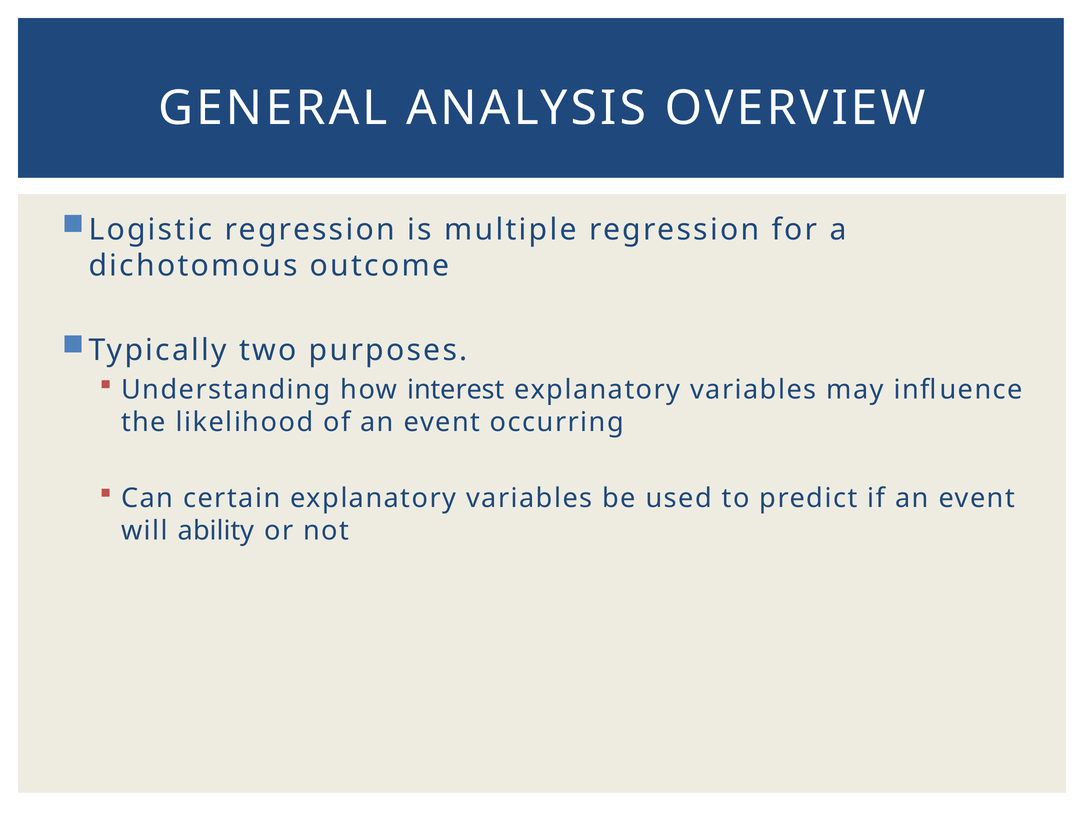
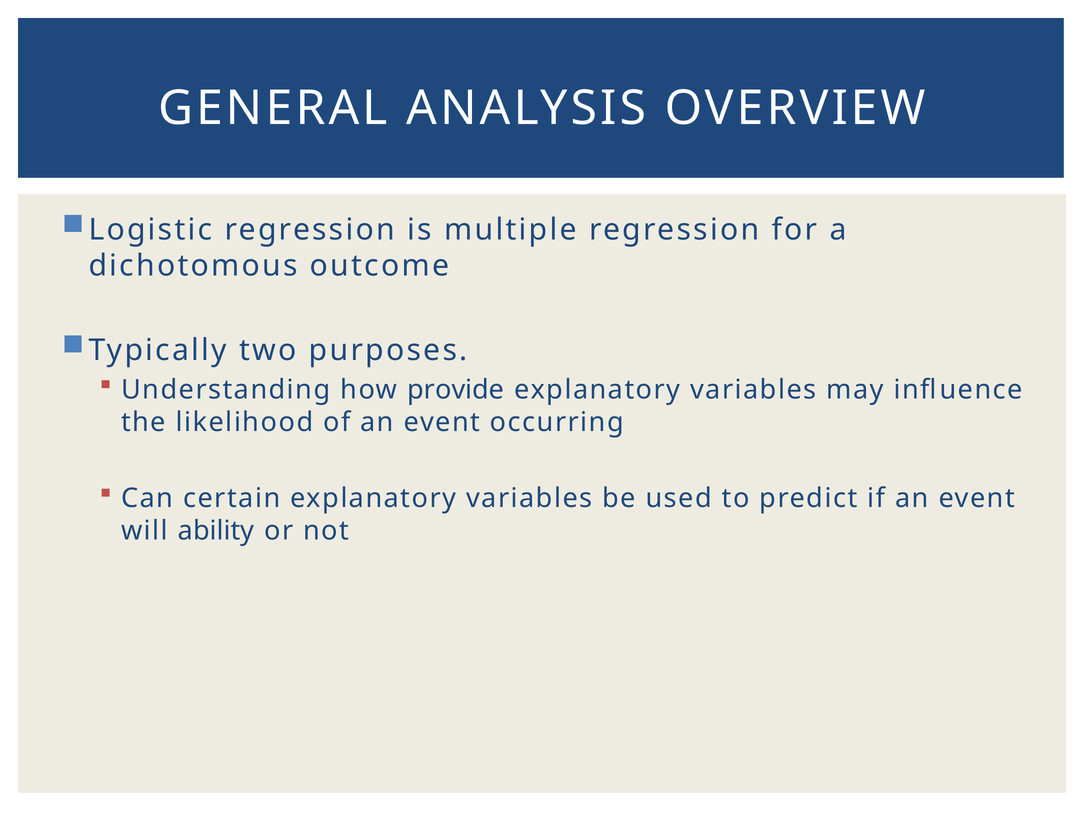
interest: interest -> provide (456, 390)
